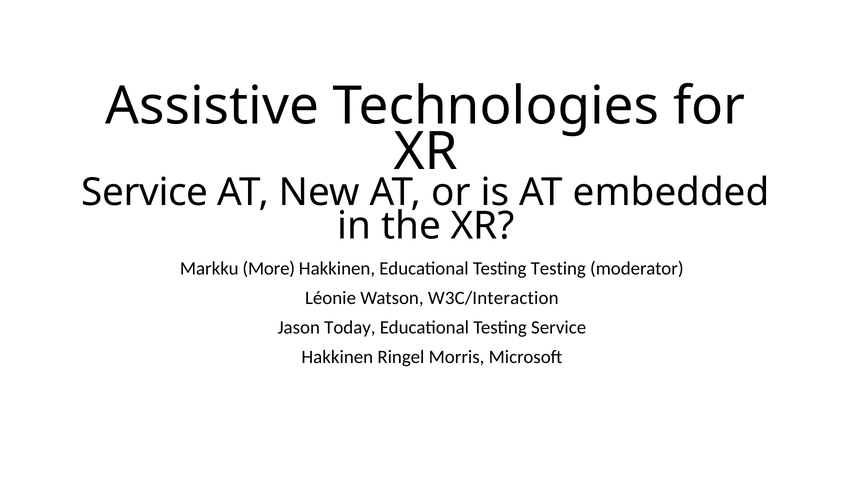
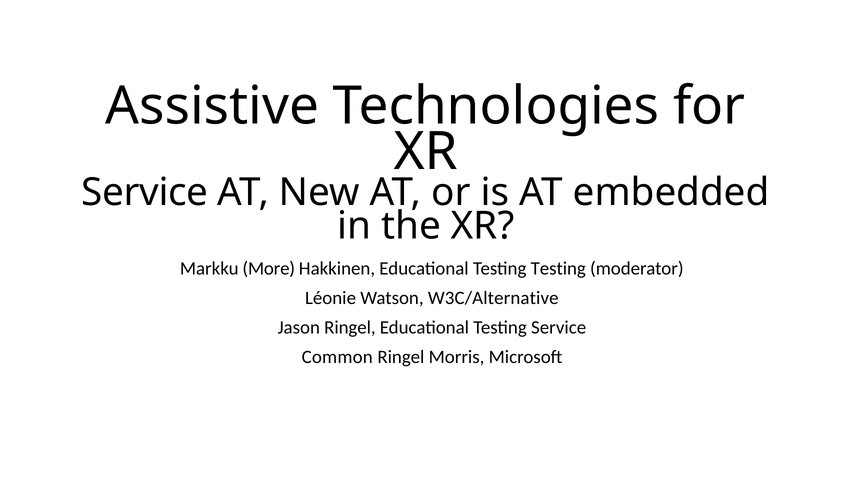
W3C/Interaction: W3C/Interaction -> W3C/Alternative (493, 298)
Jason Today: Today -> Ringel (350, 327)
Hakkinen: Hakkinen -> Common (337, 357)
